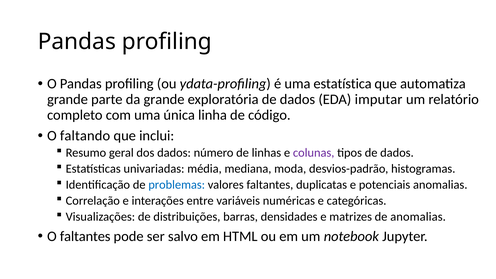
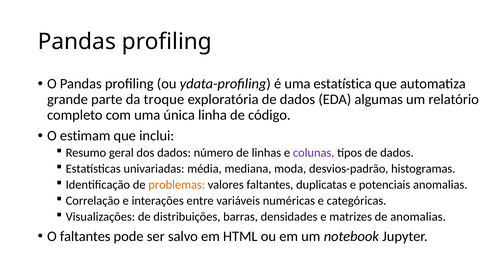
da grande: grande -> troque (164, 99)
imputar: imputar -> algumas (379, 99)
faltando: faltando -> estimam (85, 136)
problemas colour: blue -> orange (177, 185)
